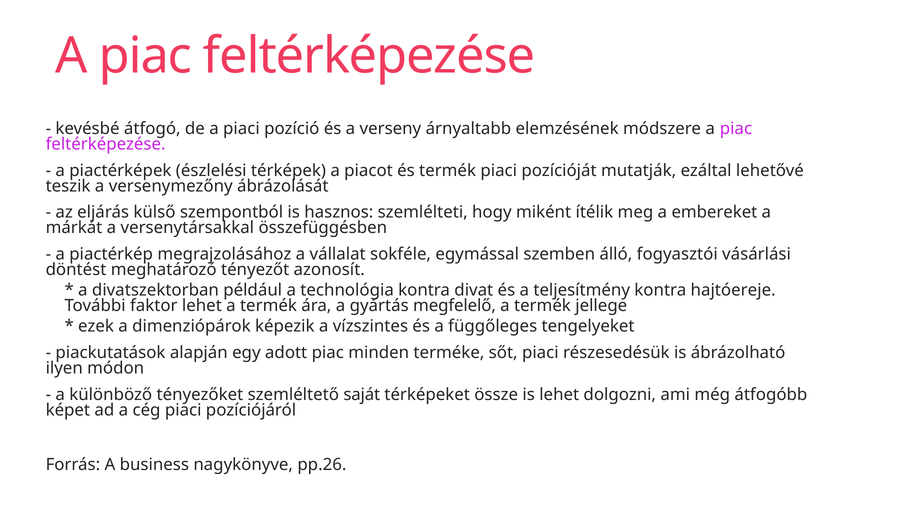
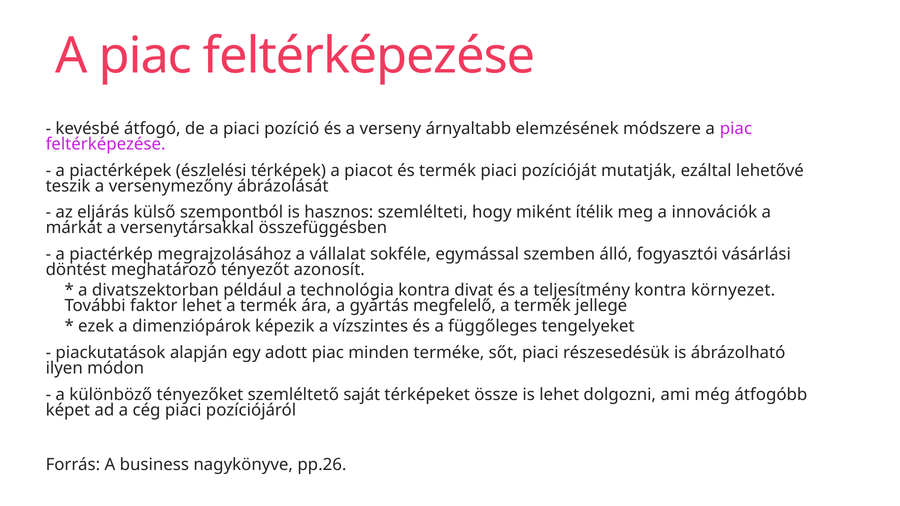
embereket: embereket -> innovációk (714, 213)
hajtóereje: hajtóereje -> környezet (733, 291)
